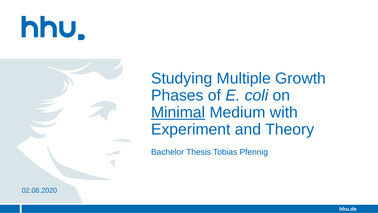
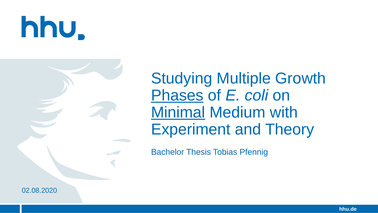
Phases underline: none -> present (177, 95)
